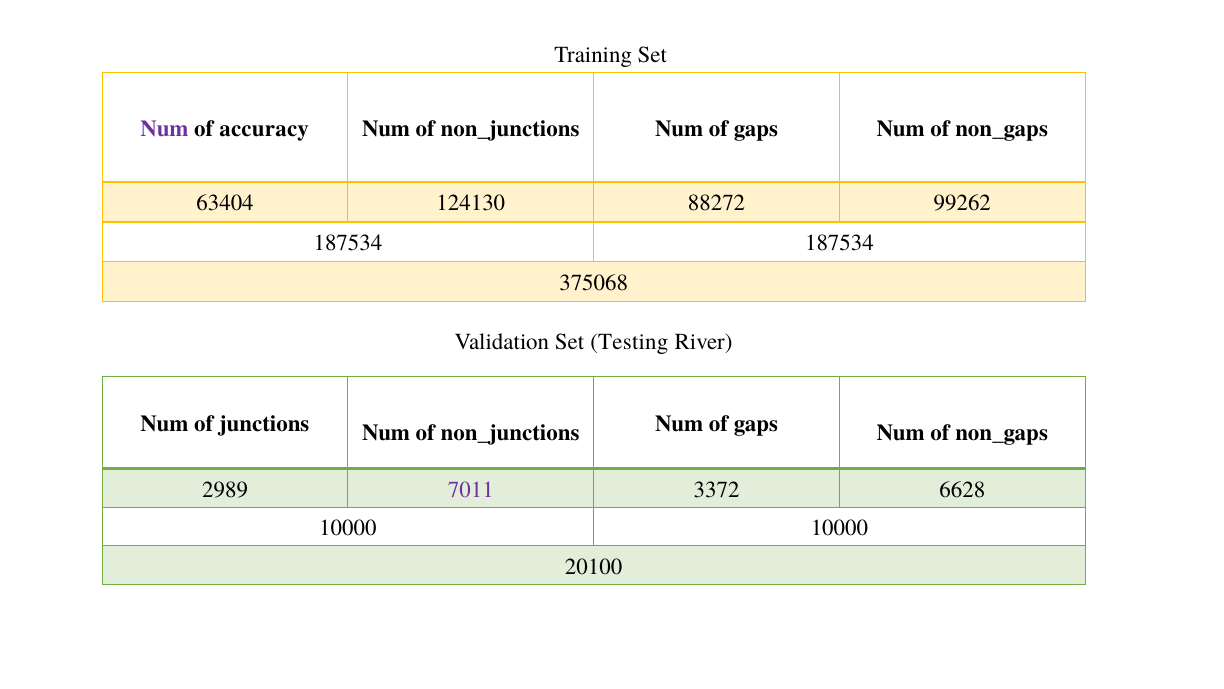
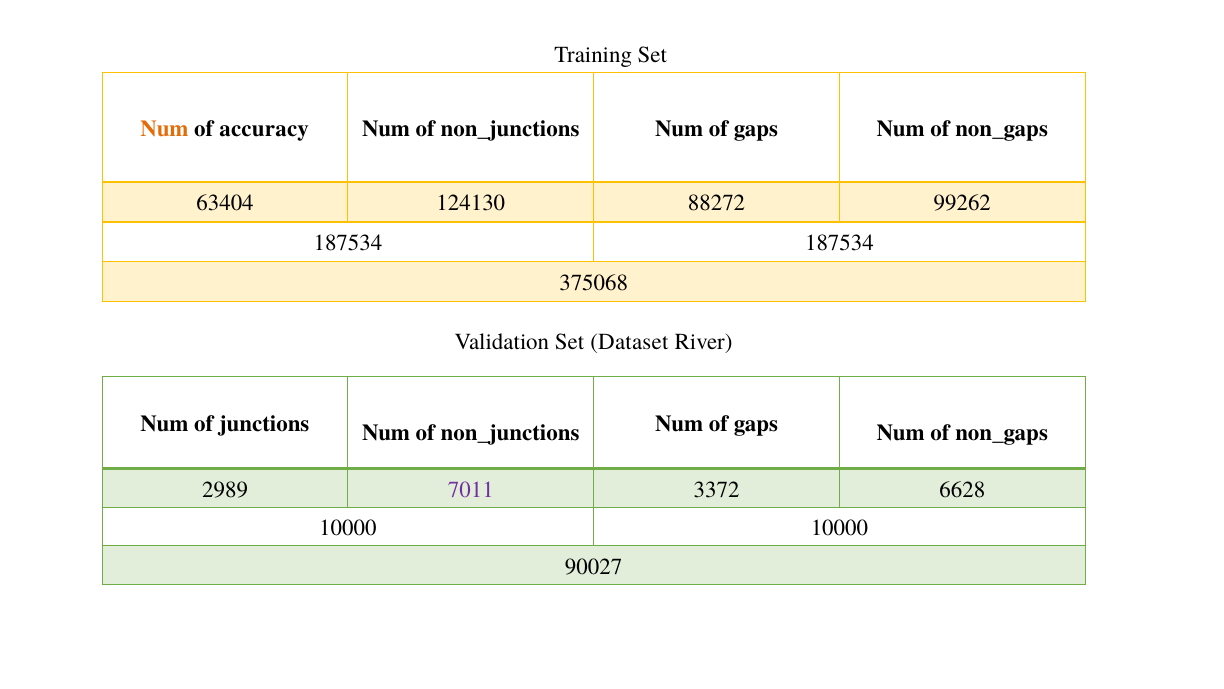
Num colour: purple -> orange (165, 128)
Testing: Testing -> Dataset (629, 342)
20100: 20100 -> 90027 (594, 566)
